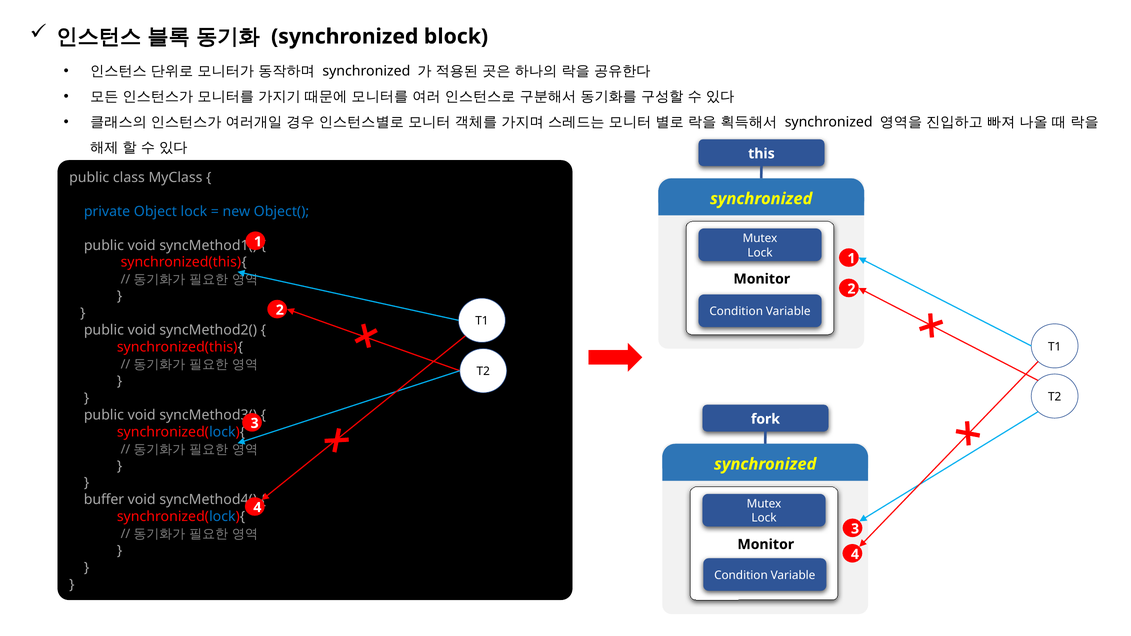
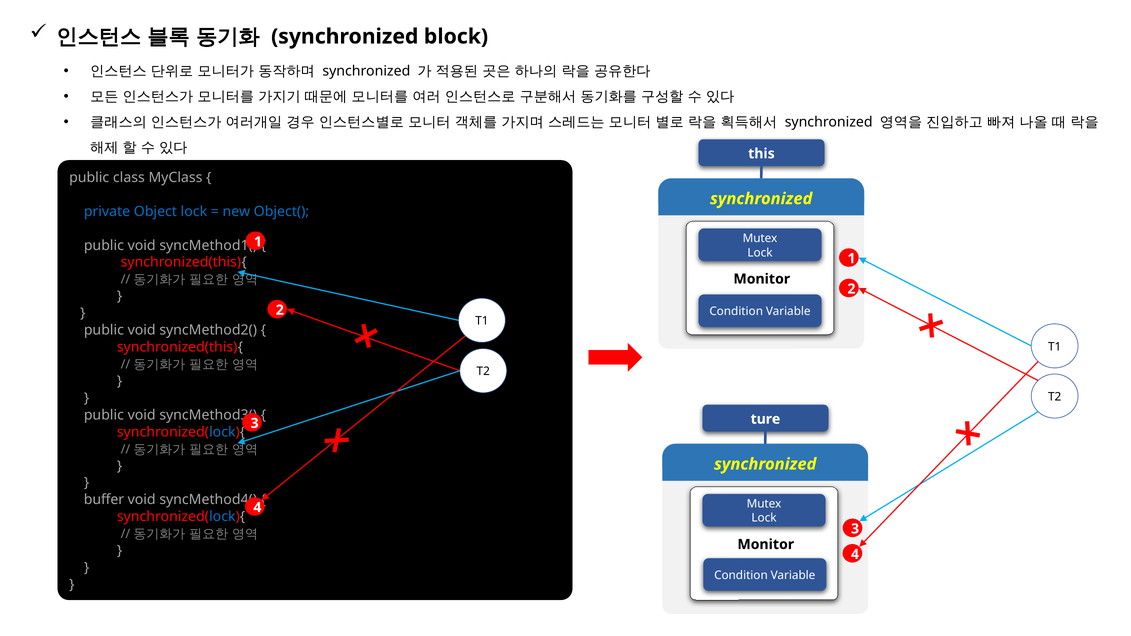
fork: fork -> ture (765, 419)
